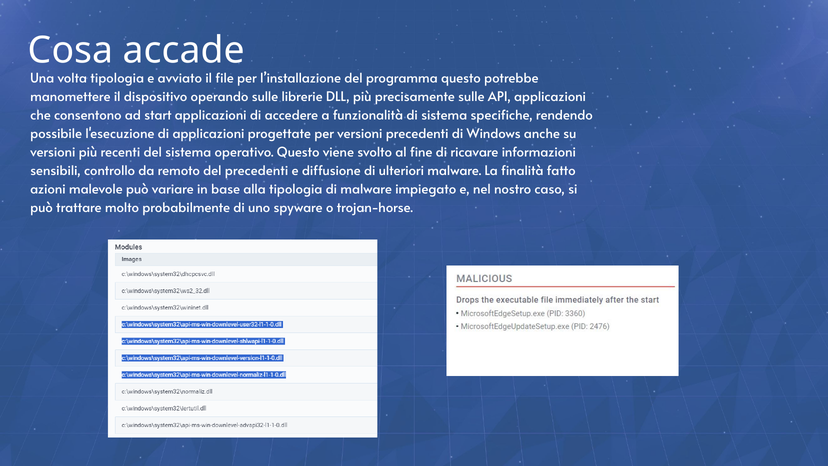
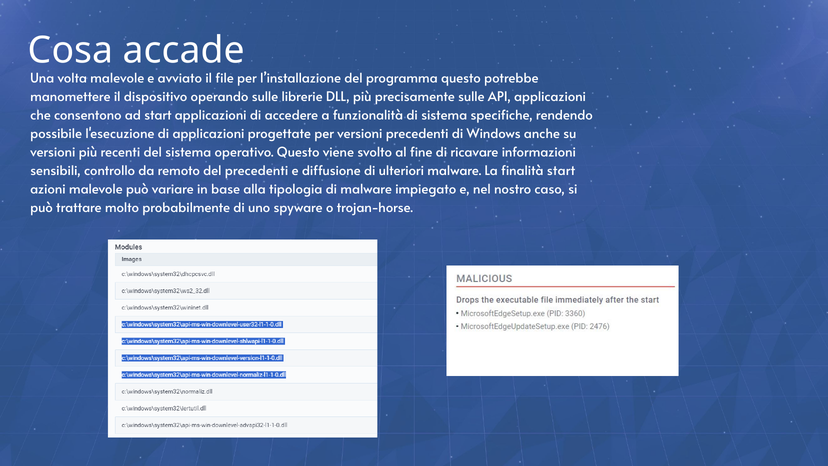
volta tipologia: tipologia -> malevole (117, 78)
finalità fatto: fatto -> start (561, 171)
